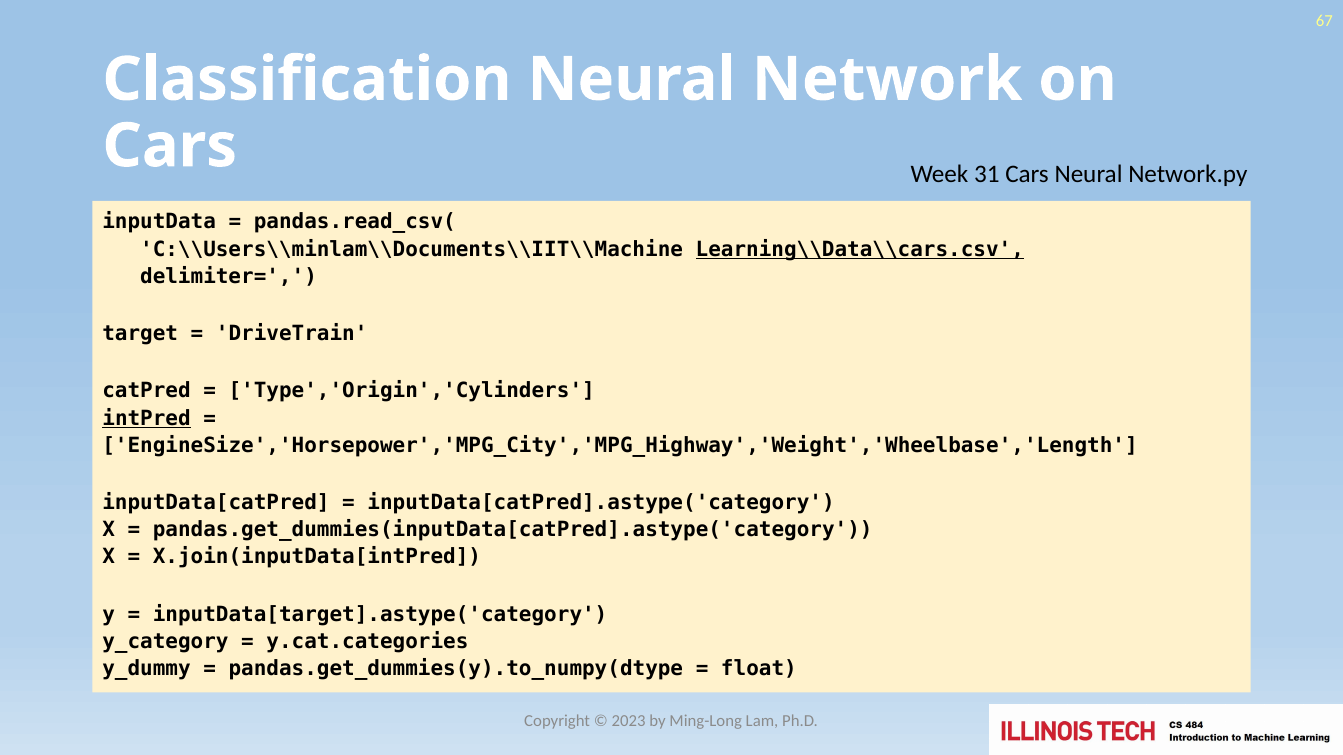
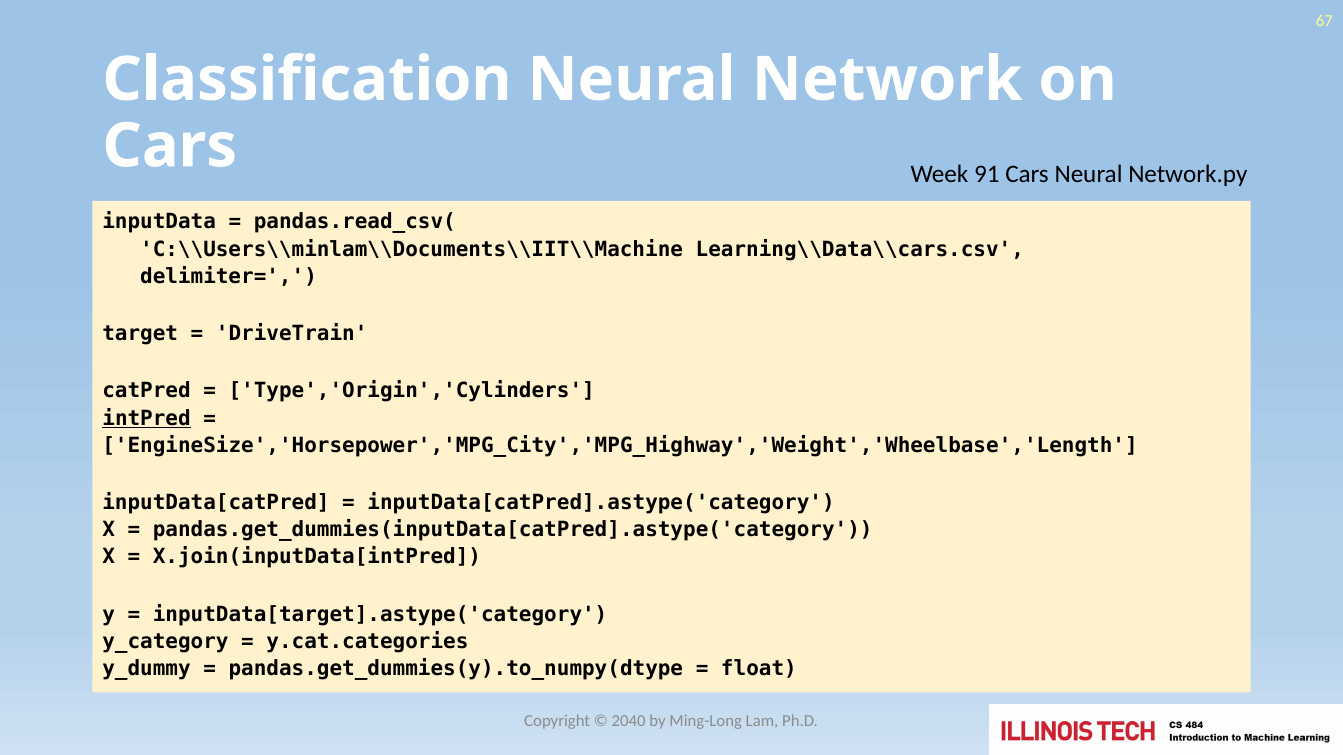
31: 31 -> 91 (987, 175)
Learning\\Data\\cars.csv underline: present -> none (860, 249)
2023: 2023 -> 2040 (629, 721)
